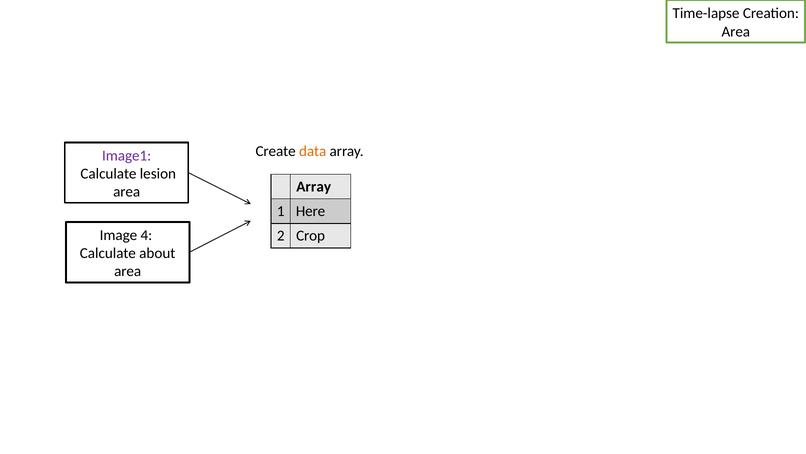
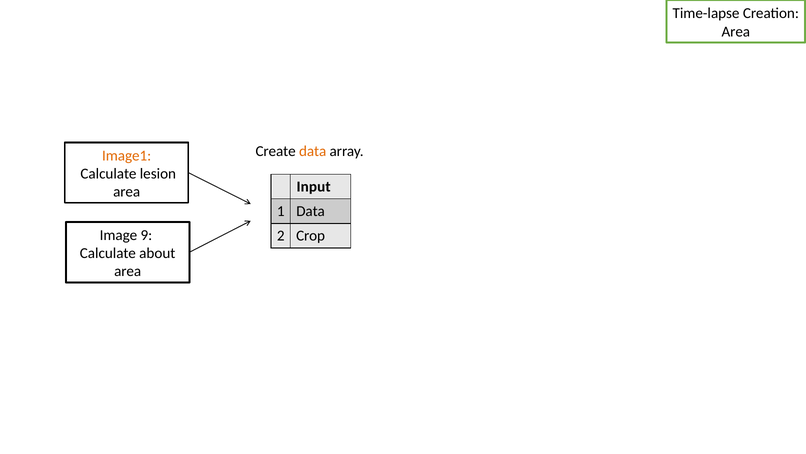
Image1 colour: purple -> orange (127, 155)
Array: Array -> Input (314, 186)
1 Here: Here -> Data (311, 211)
4: 4 -> 9 (146, 235)
